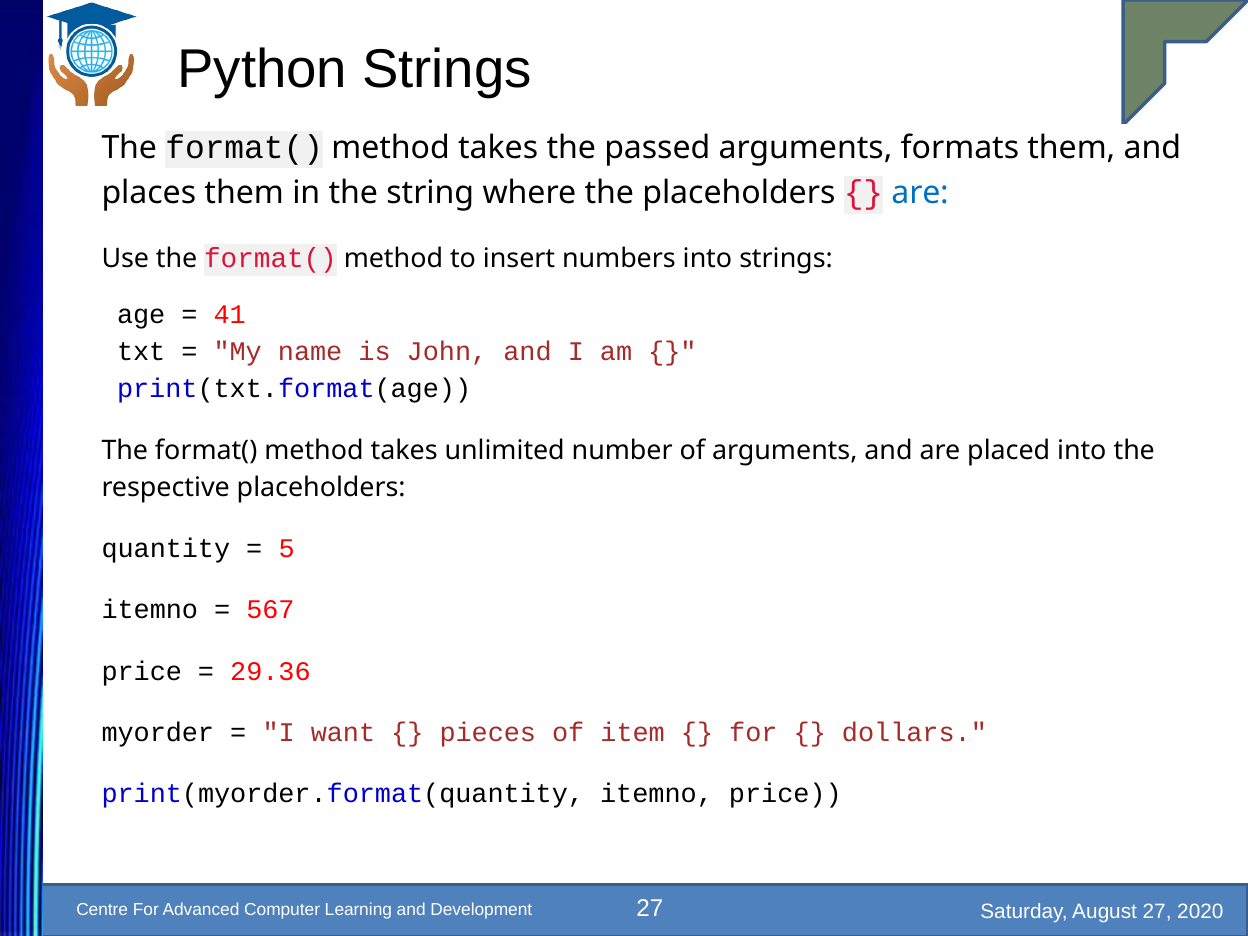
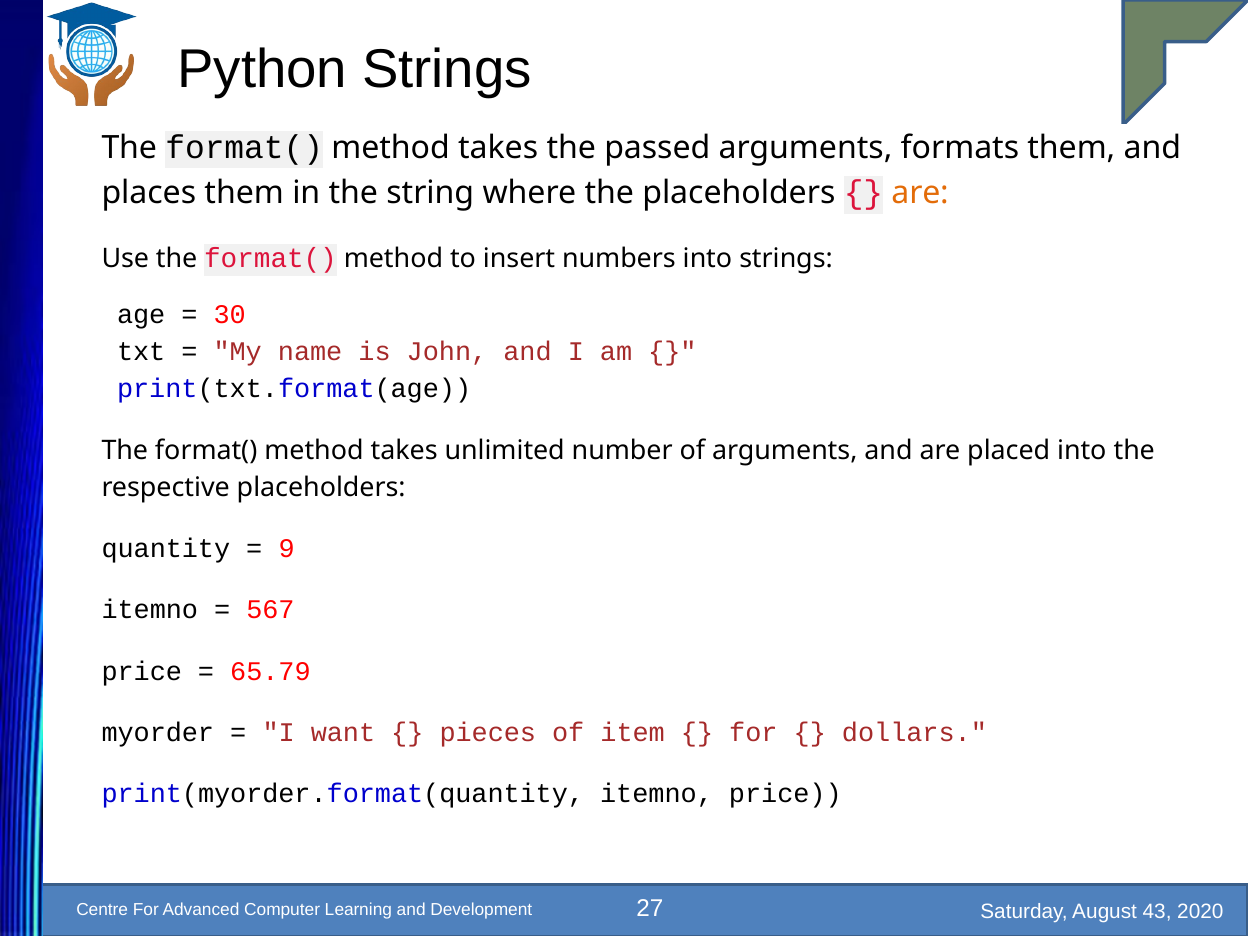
are colour: blue -> orange (920, 193)
41: 41 -> 30 (230, 315)
5: 5 -> 9 (287, 549)
29.36: 29.36 -> 65.79 (270, 671)
August 27: 27 -> 43 (1157, 911)
